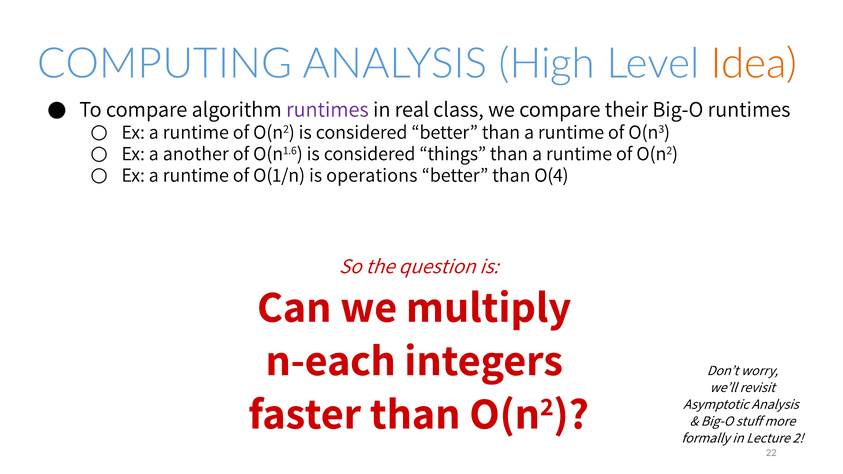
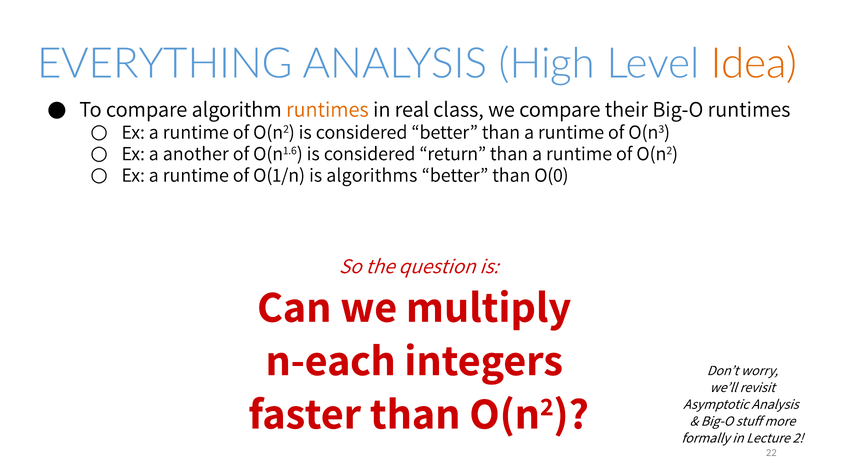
COMPUTING: COMPUTING -> EVERYTHING (165, 64)
runtimes colour: purple -> orange (327, 109)
things: things -> return (453, 154)
operations: operations -> algorithms (372, 175)
O(4: O(4 -> O(0 (551, 175)
